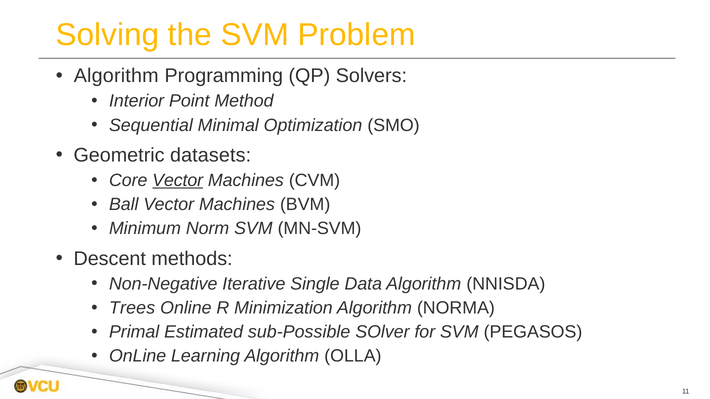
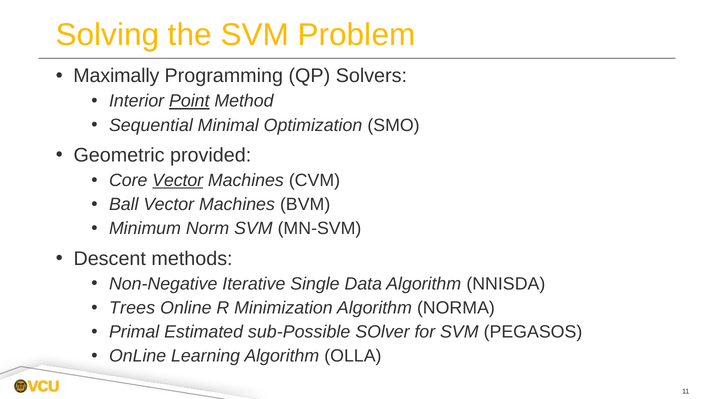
Algorithm: Algorithm -> Maximally (116, 76)
Point underline: none -> present (189, 101)
datasets: datasets -> provided (211, 155)
